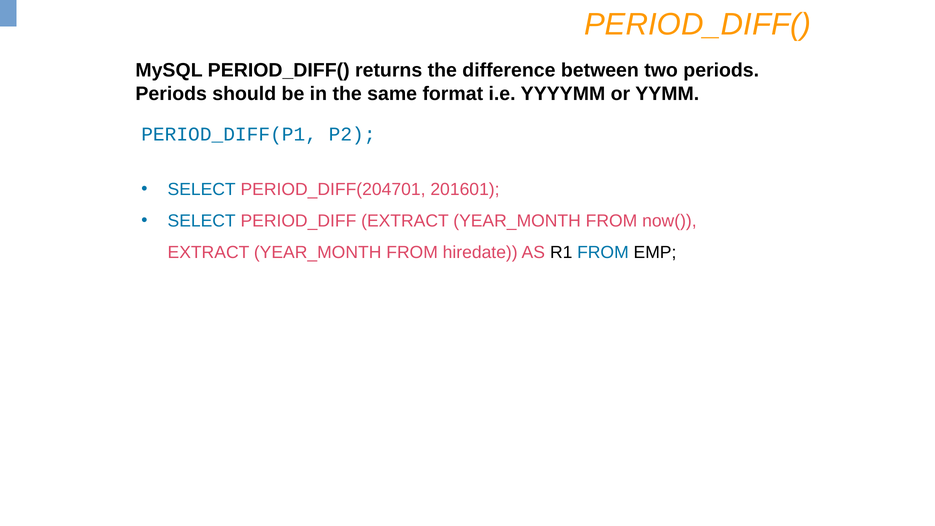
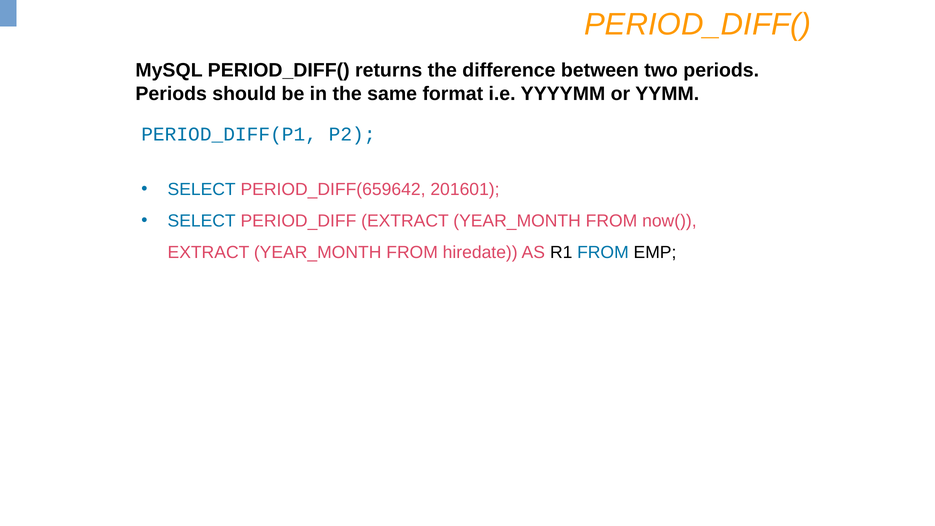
PERIOD_DIFF(204701: PERIOD_DIFF(204701 -> PERIOD_DIFF(659642 (333, 189)
